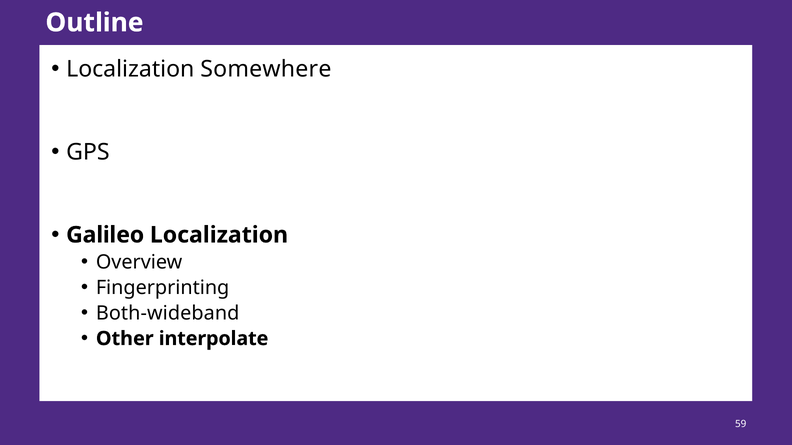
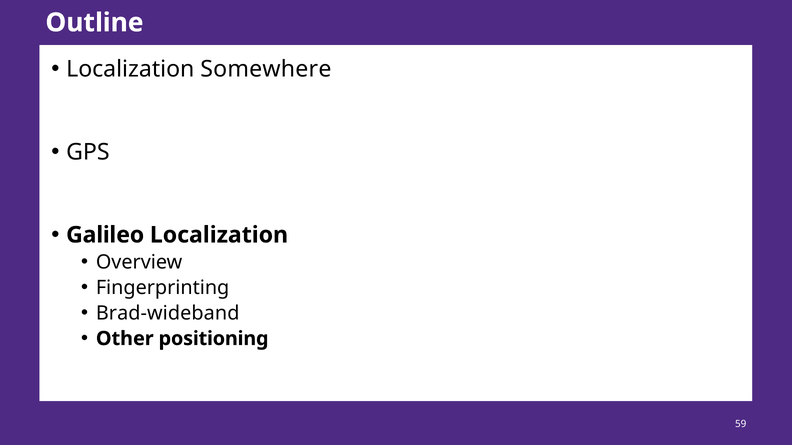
Both-wideband: Both-wideband -> Brad-wideband (168, 313)
interpolate: interpolate -> positioning (214, 339)
